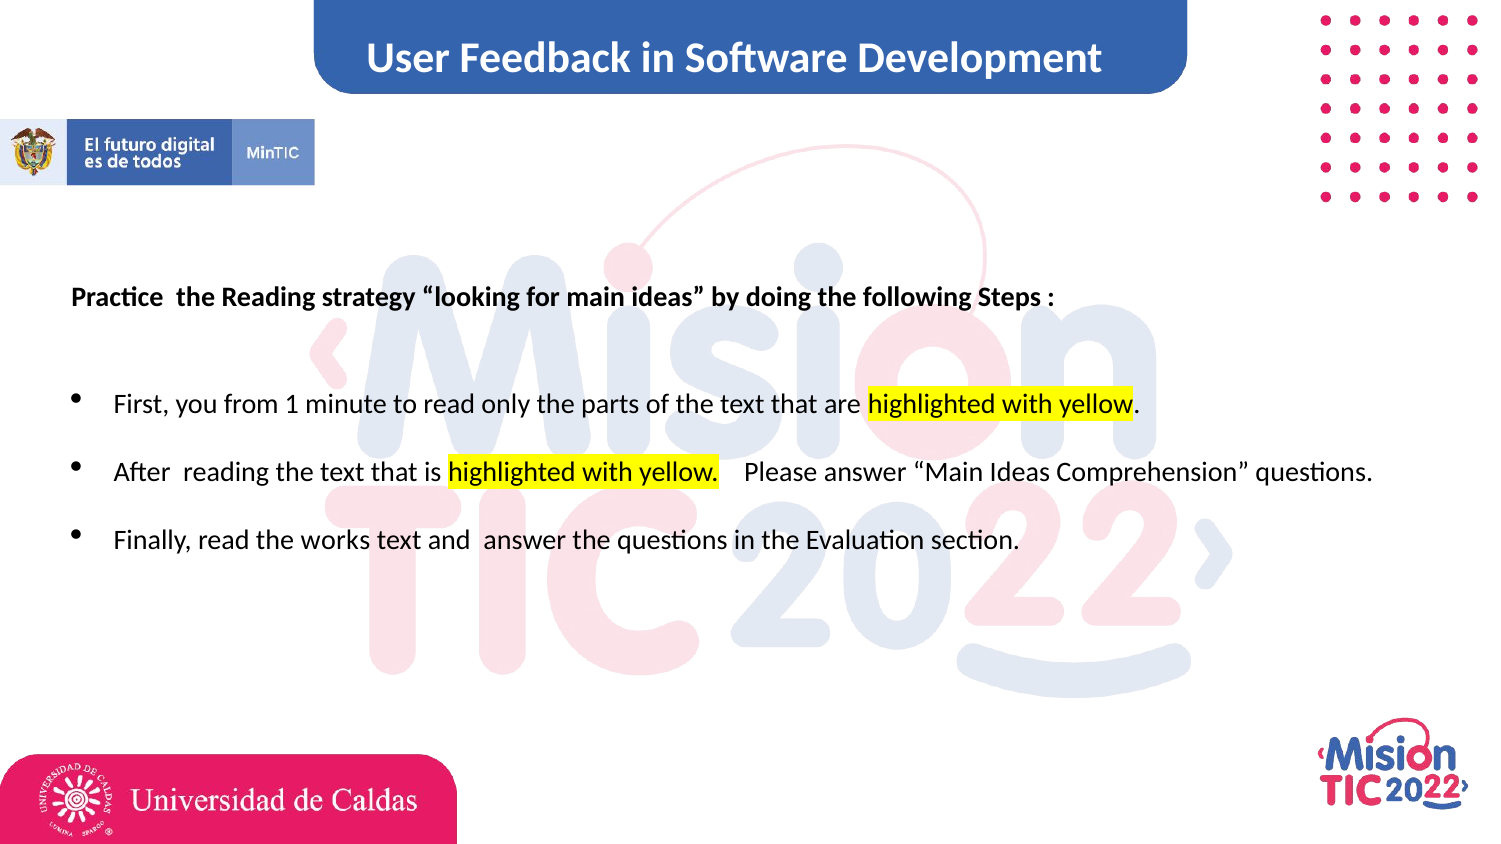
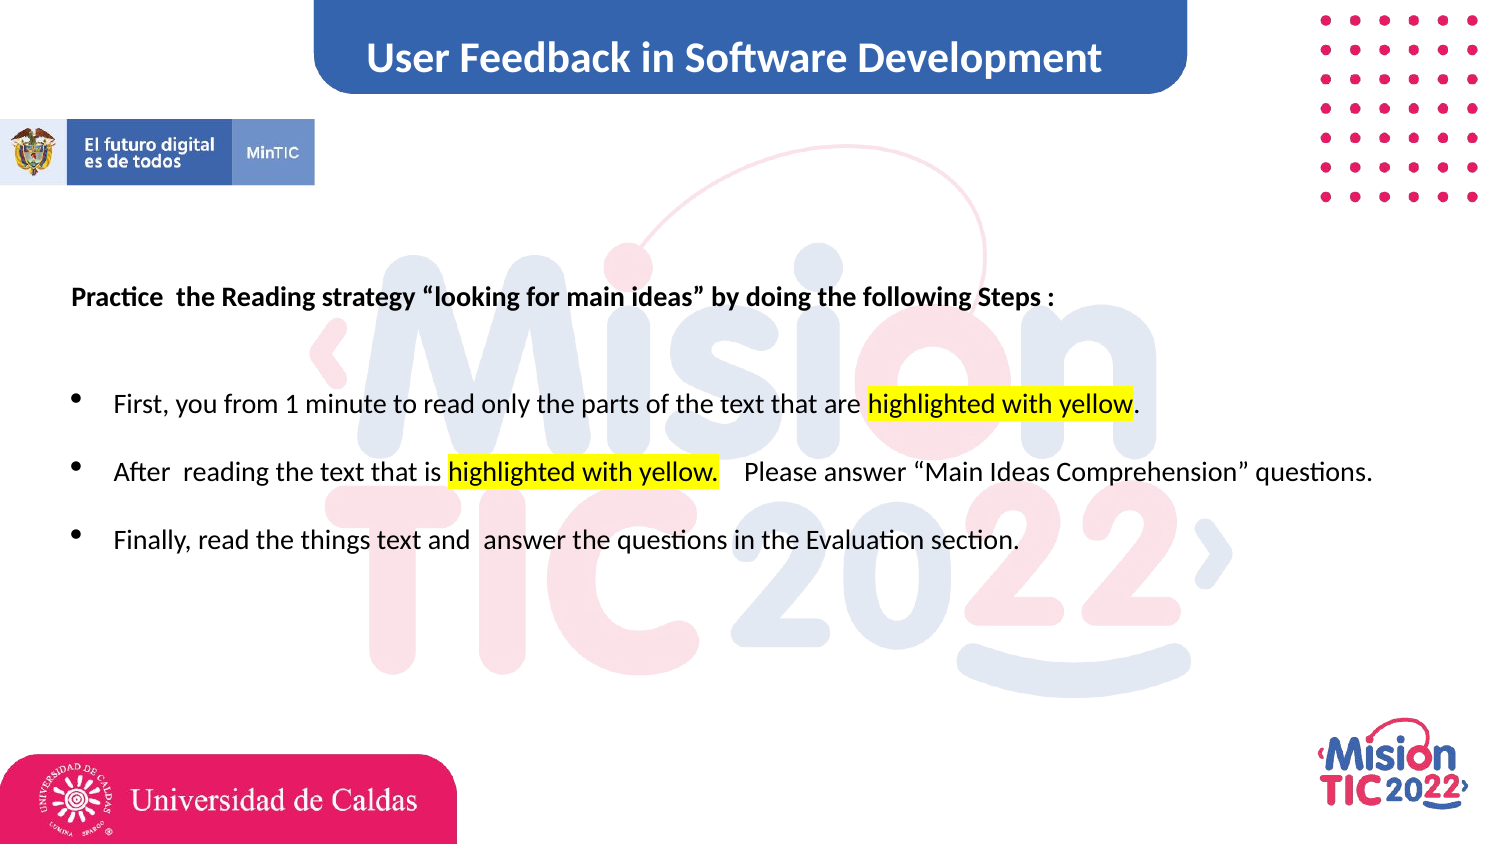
works: works -> things (336, 540)
